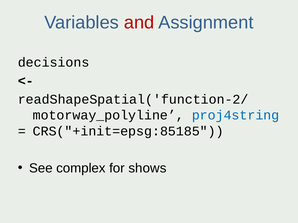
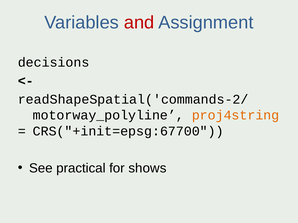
readShapeSpatial('function-2/: readShapeSpatial('function-2/ -> readShapeSpatial('commands-2/ (133, 100)
proj4string colour: blue -> orange (236, 115)
CRS("+init=epsg:85185: CRS("+init=epsg:85185 -> CRS("+init=epsg:67700 (128, 131)
complex: complex -> practical (81, 168)
